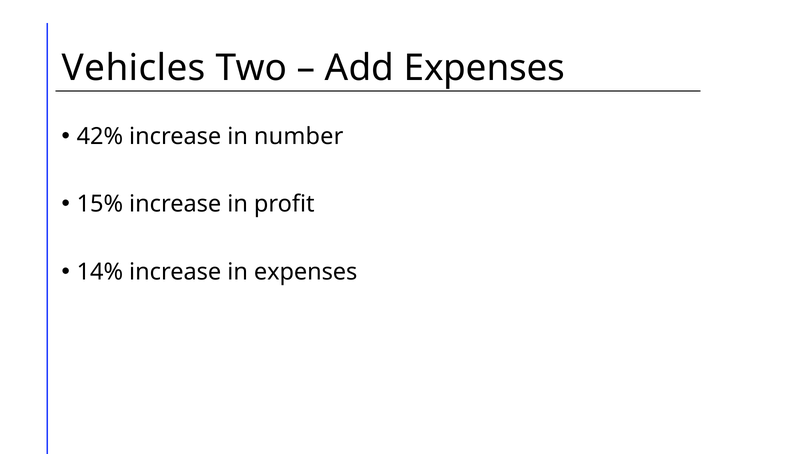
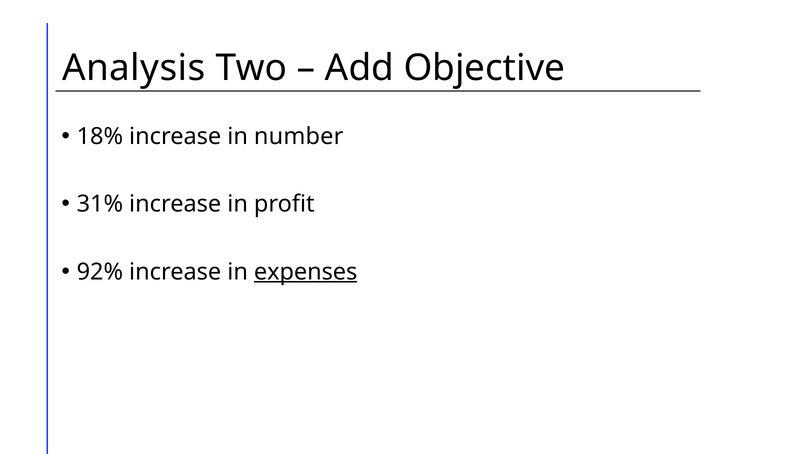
Vehicles: Vehicles -> Analysis (134, 68)
Add Expenses: Expenses -> Objective (484, 68)
42%: 42% -> 18% (100, 136)
15%: 15% -> 31% (100, 204)
14%: 14% -> 92% (100, 272)
expenses underline: none -> present (306, 272)
